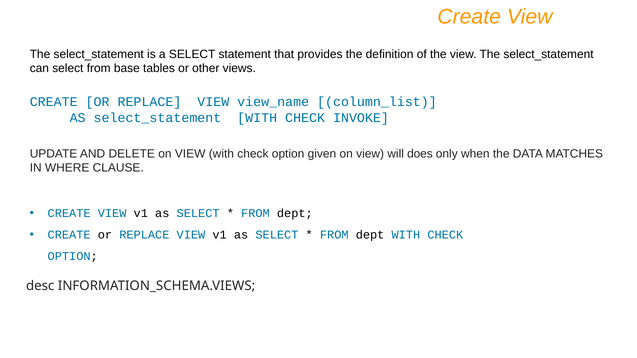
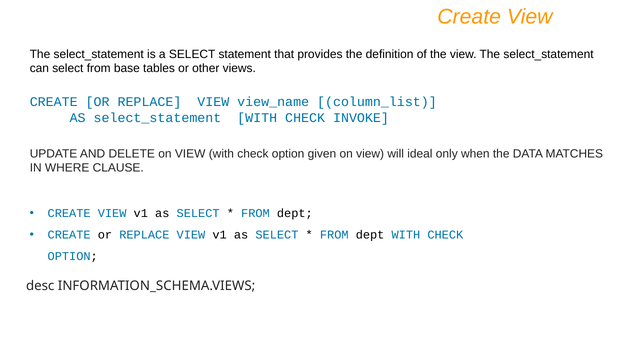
does: does -> ideal (420, 154)
